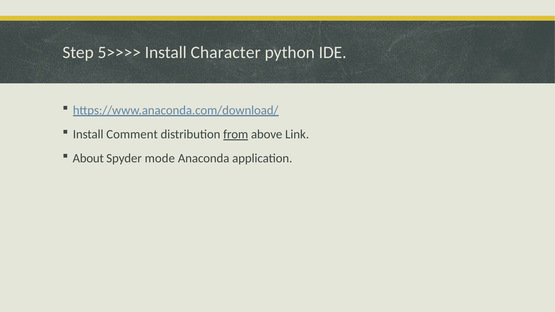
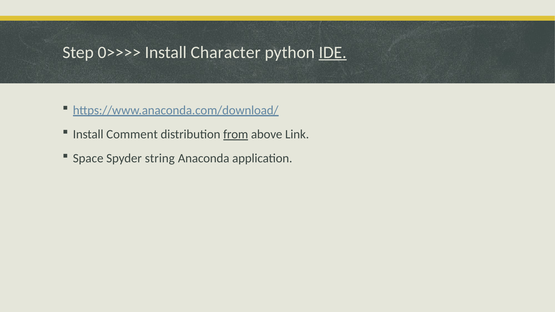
5>>>>: 5>>>> -> 0>>>> (119, 52)
IDE underline: none -> present (333, 52)
About: About -> Space (88, 158)
mode: mode -> string (160, 158)
